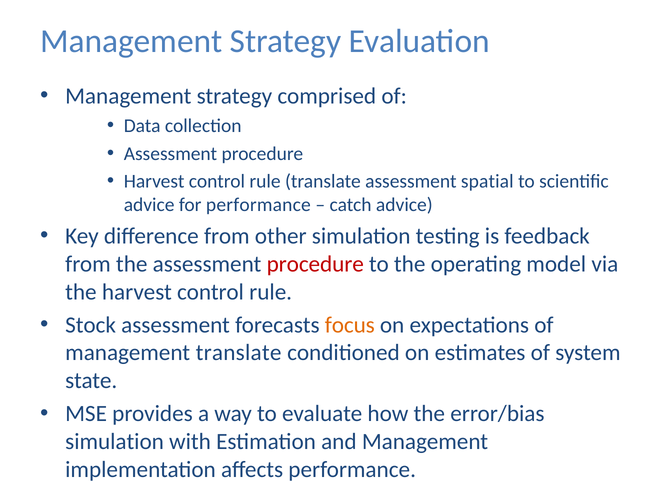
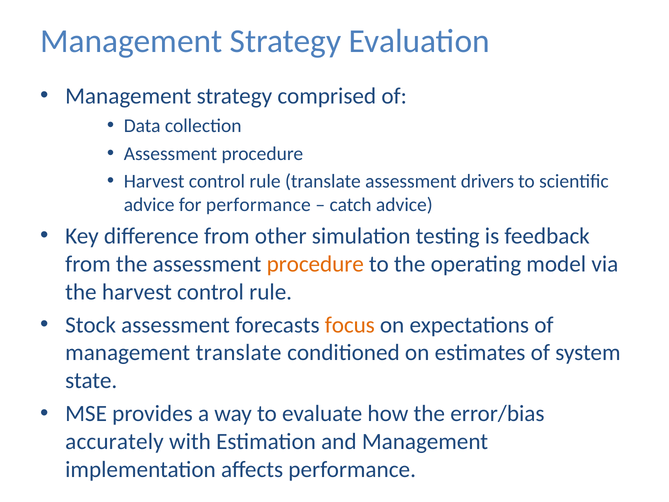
spatial: spatial -> drivers (487, 181)
procedure colour: red -> orange (315, 264)
simulation: simulation -> accurately (114, 441)
